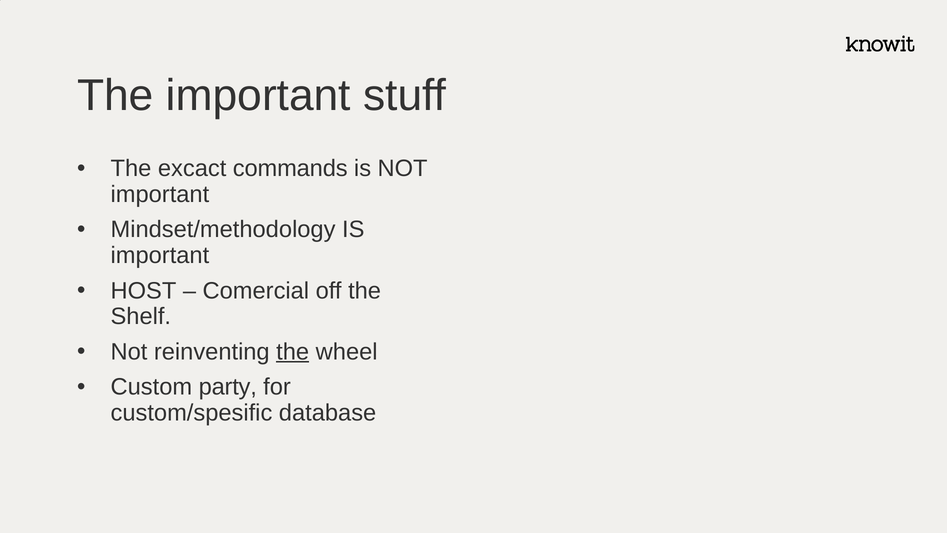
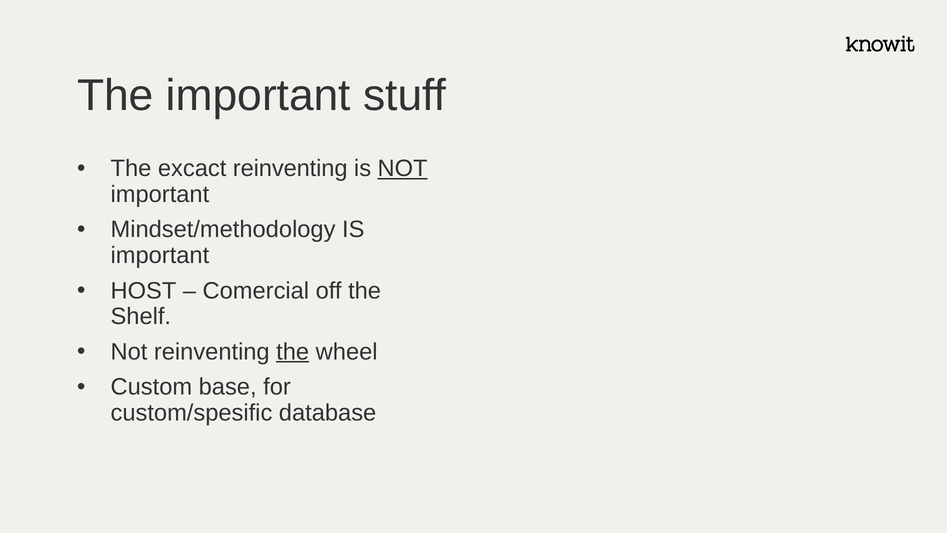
excact commands: commands -> reinventing (290, 169)
NOT underline: none -> present (403, 169)
party: party -> base (228, 387)
